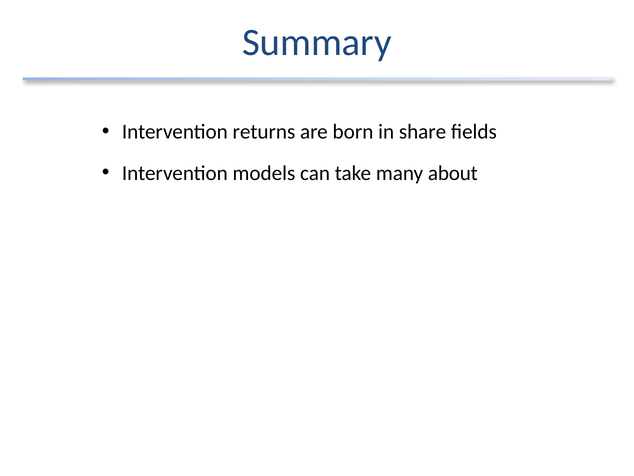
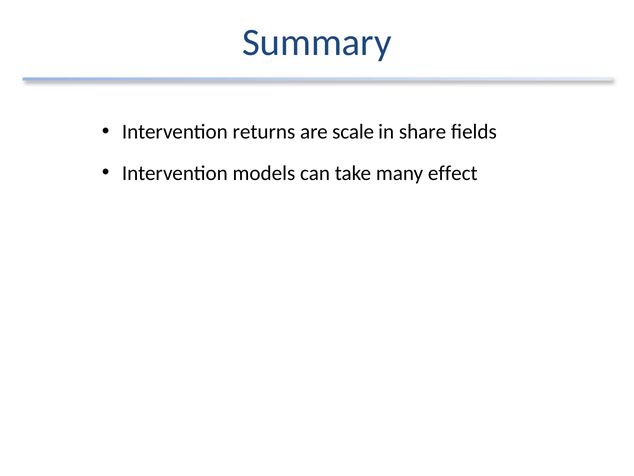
born: born -> scale (353, 132)
about: about -> effect (453, 173)
